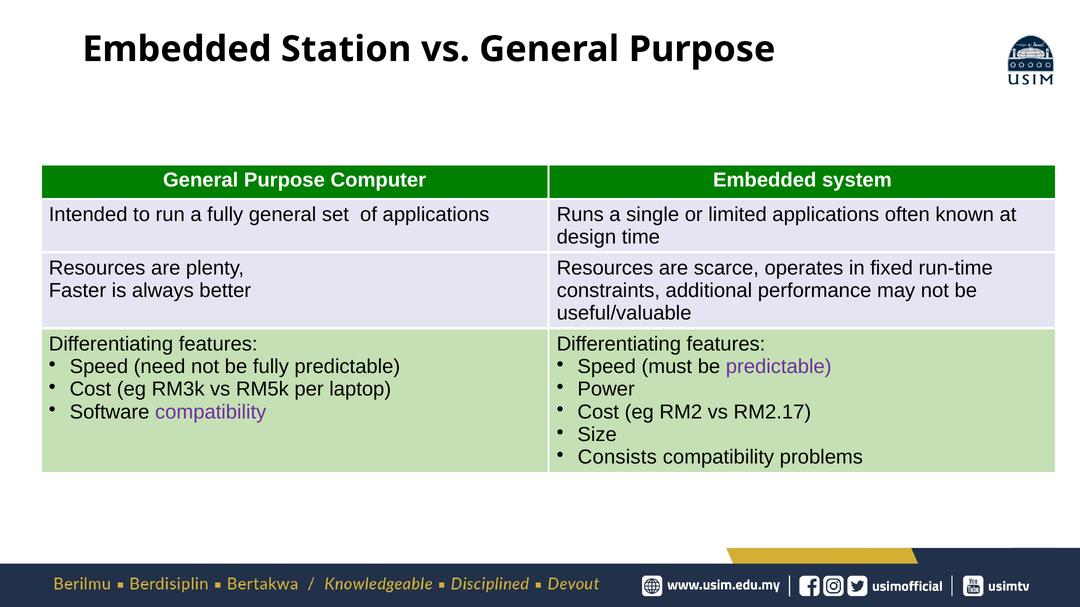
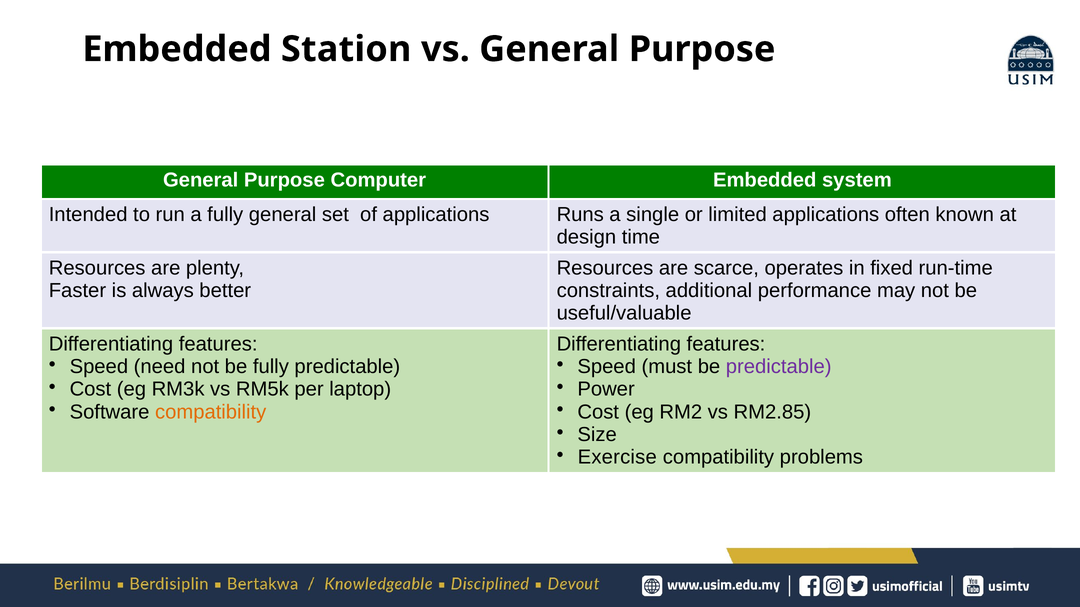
compatibility colour: purple -> orange (211, 412)
RM2.17: RM2.17 -> RM2.85 (772, 412)
Consists: Consists -> Exercise (617, 458)
